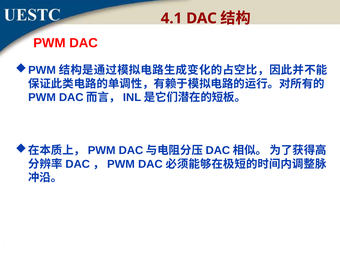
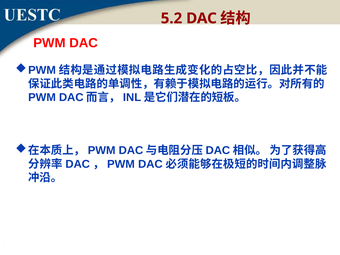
4.1: 4.1 -> 5.2 (171, 18)
